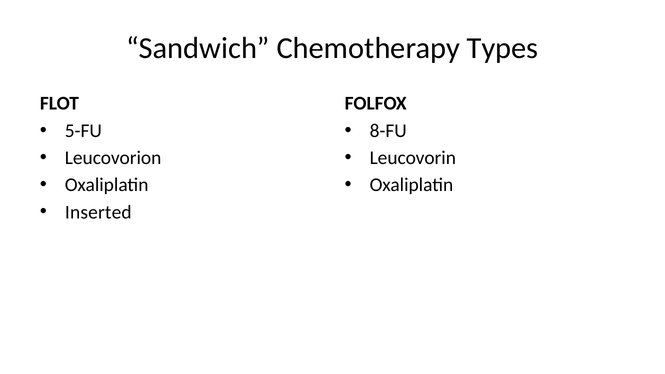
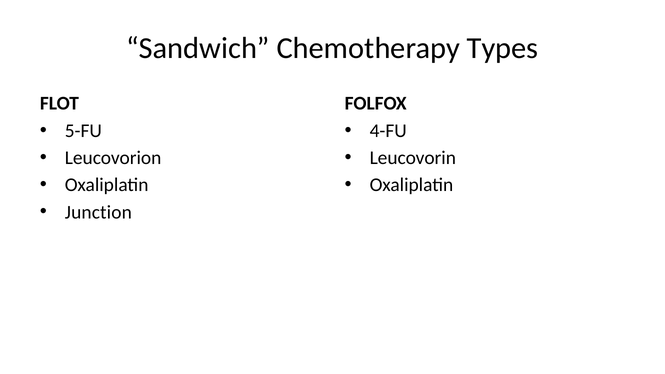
8-FU: 8-FU -> 4-FU (388, 131)
Inserted: Inserted -> Junction (98, 212)
